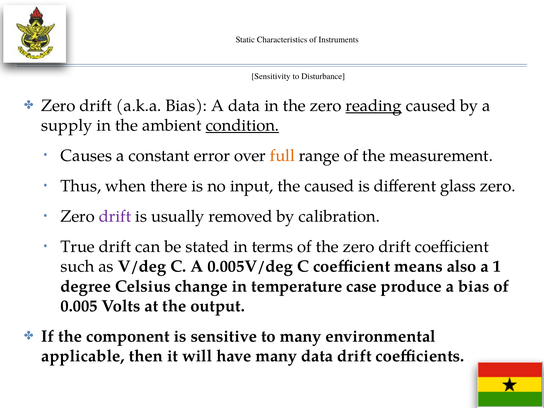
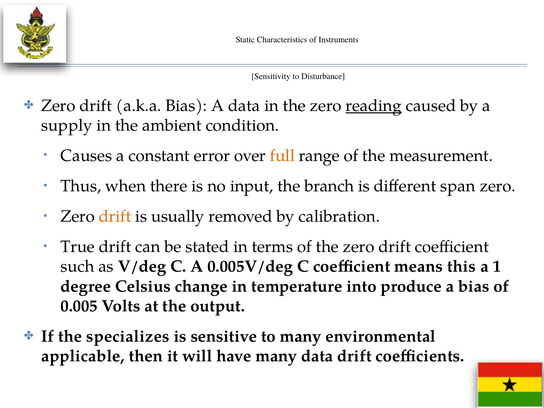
condition underline: present -> none (242, 125)
the caused: caused -> branch (329, 186)
glass: glass -> span (458, 186)
drift colour: purple -> orange (115, 216)
also: also -> this (461, 267)
case: case -> into (361, 286)
component: component -> specializes (128, 336)
